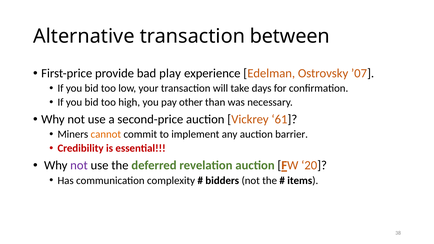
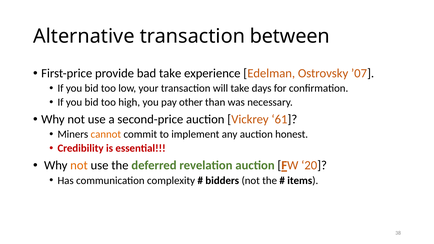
bad play: play -> take (170, 73)
barrier: barrier -> honest (292, 134)
not colour: purple -> orange (79, 166)
